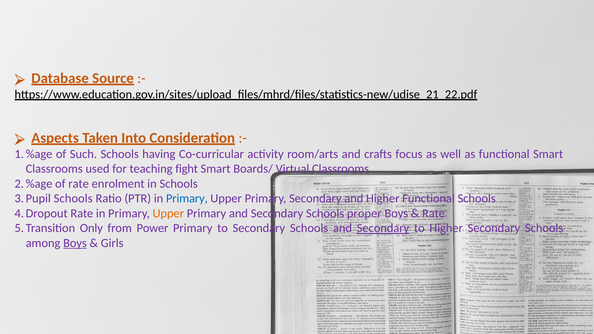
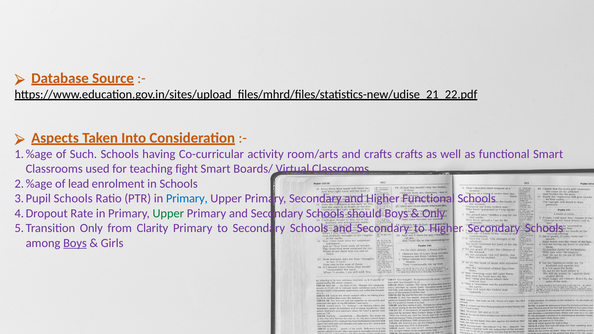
crafts focus: focus -> crafts (409, 154)
of rate: rate -> lead (79, 184)
Upper colour: orange -> green (168, 213)
proper: proper -> should (364, 213)
Rate: Rate -> Only (434, 213)
Power: Power -> Clarity (152, 228)
Secondary underline: present -> none (383, 228)
